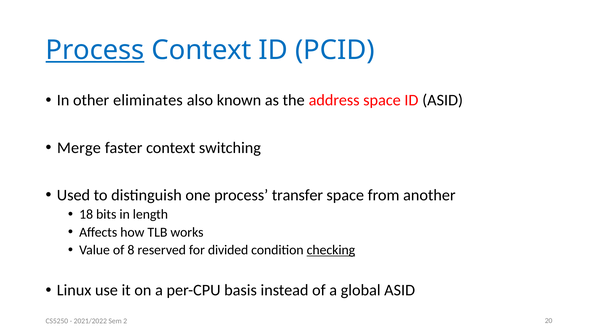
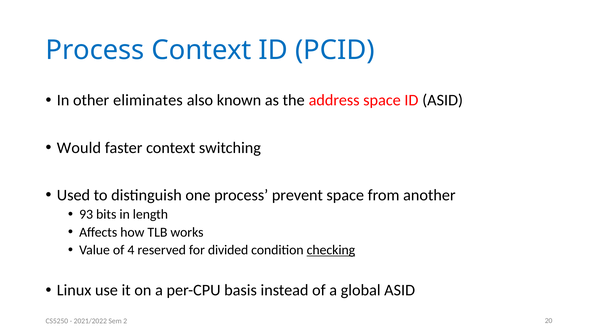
Process underline: present -> none (95, 50)
Merge: Merge -> Would (79, 148)
transfer: transfer -> prevent (297, 195)
18: 18 -> 93 (86, 215)
8: 8 -> 4 (131, 250)
